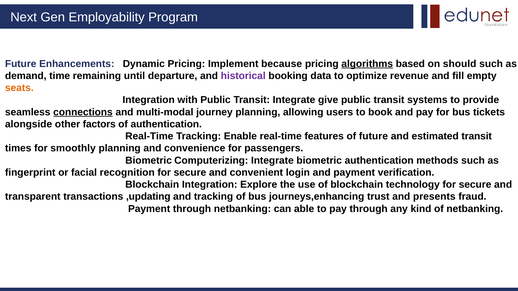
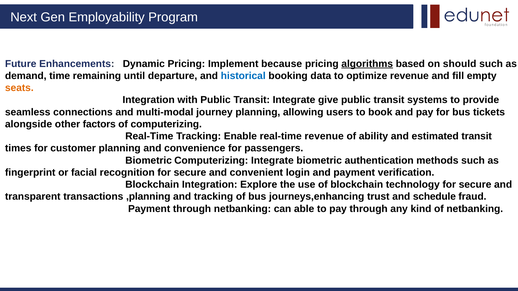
historical colour: purple -> blue (243, 76)
connections underline: present -> none (83, 112)
of authentication: authentication -> computerizing (166, 124)
real-time features: features -> revenue (324, 136)
of future: future -> ability (373, 136)
smoothly: smoothly -> customer (73, 149)
,updating: ,updating -> ,planning (148, 197)
presents: presents -> schedule (434, 197)
